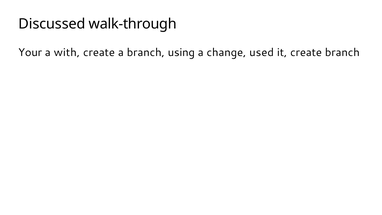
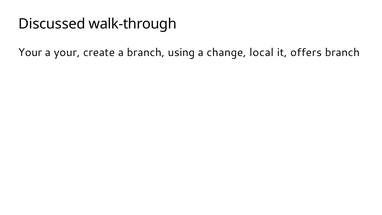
a with: with -> your (67, 52)
used: used -> local (262, 52)
it create: create -> offers (306, 52)
